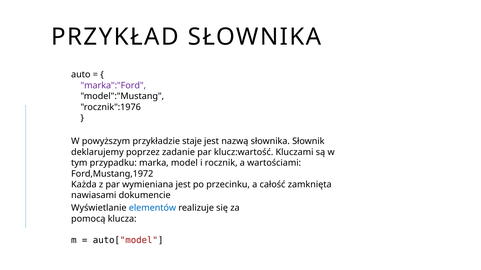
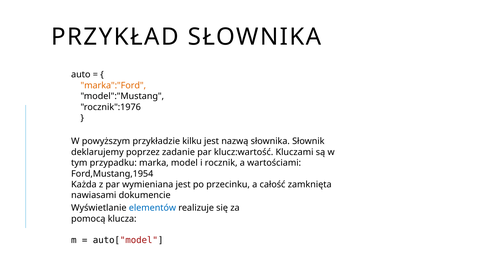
marka":"Ford colour: purple -> orange (113, 86)
staje: staje -> kilku (192, 142)
Ford,Mustang,1972: Ford,Mustang,1972 -> Ford,Mustang,1954 (112, 174)
